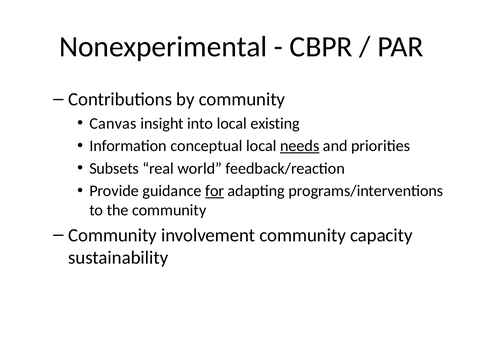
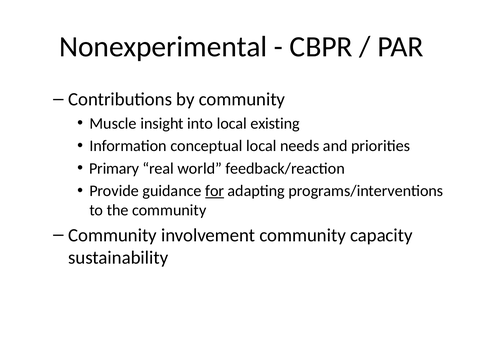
Canvas: Canvas -> Muscle (113, 123)
needs underline: present -> none (300, 146)
Subsets: Subsets -> Primary (114, 169)
